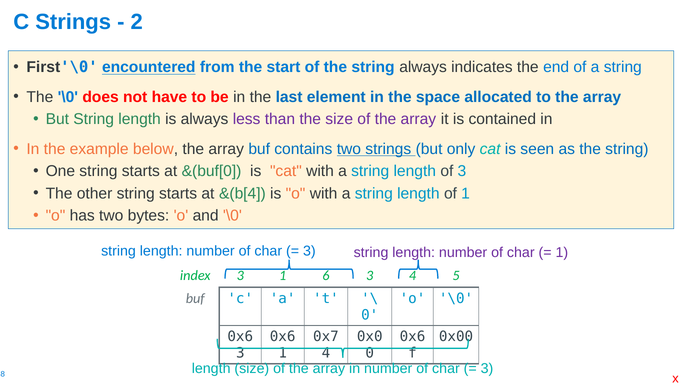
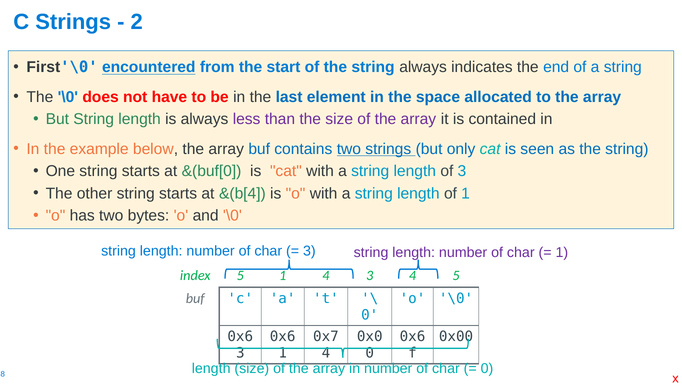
index 3: 3 -> 5 (240, 275)
1 6: 6 -> 4 (326, 275)
3: 3 -> 0 (487, 368)
